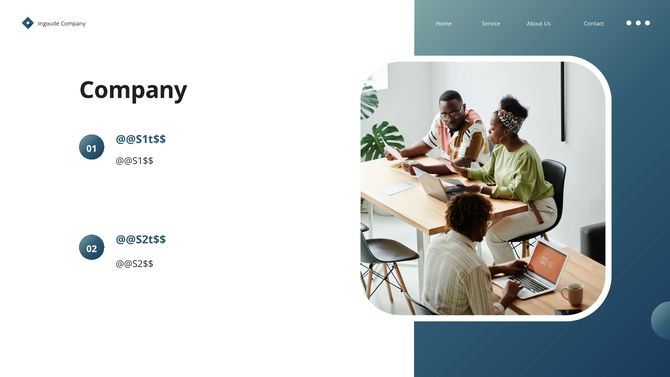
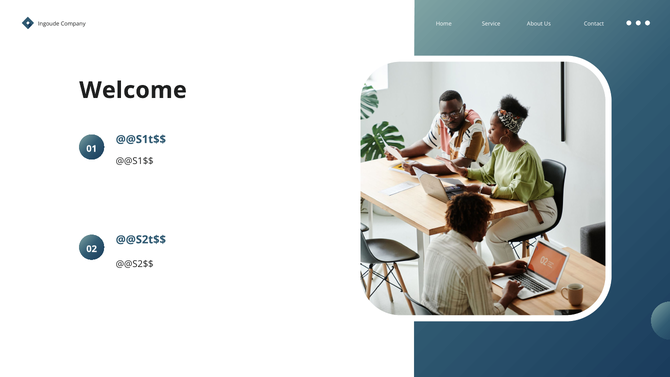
Company: Company -> Welcome (133, 90)
